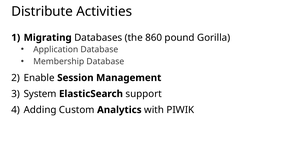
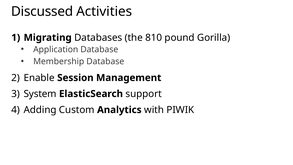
Distribute: Distribute -> Discussed (42, 11)
860: 860 -> 810 (154, 38)
